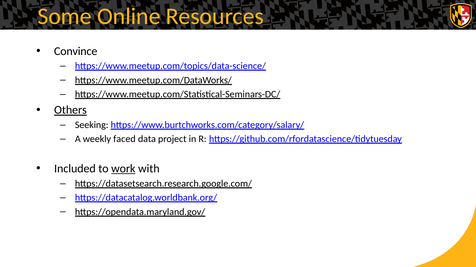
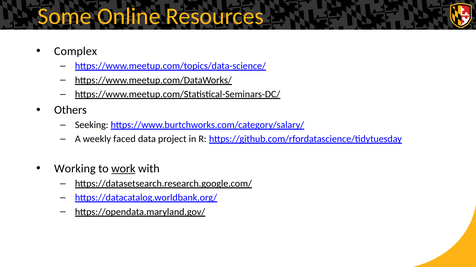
Convince: Convince -> Complex (76, 51)
Others underline: present -> none (70, 110)
Included: Included -> Working (75, 169)
